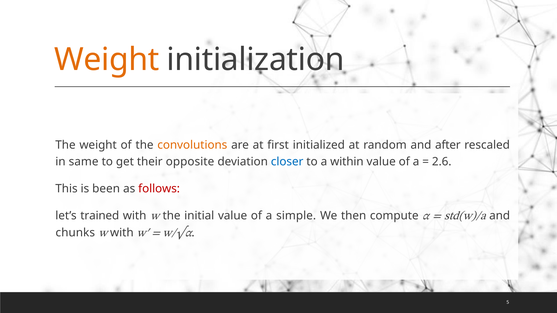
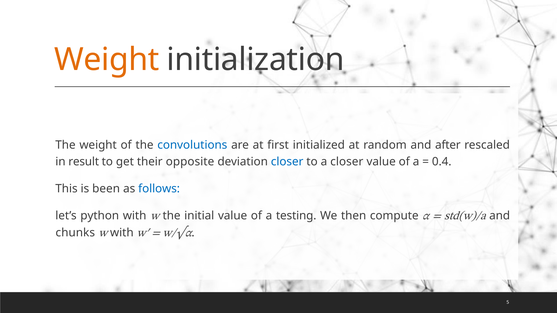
convolutions colour: orange -> blue (192, 145)
same: same -> result (84, 162)
a within: within -> closer (347, 162)
2.6: 2.6 -> 0.4 (442, 162)
follows colour: red -> blue (159, 189)
trained: trained -> python (100, 216)
simple: simple -> testing (296, 216)
